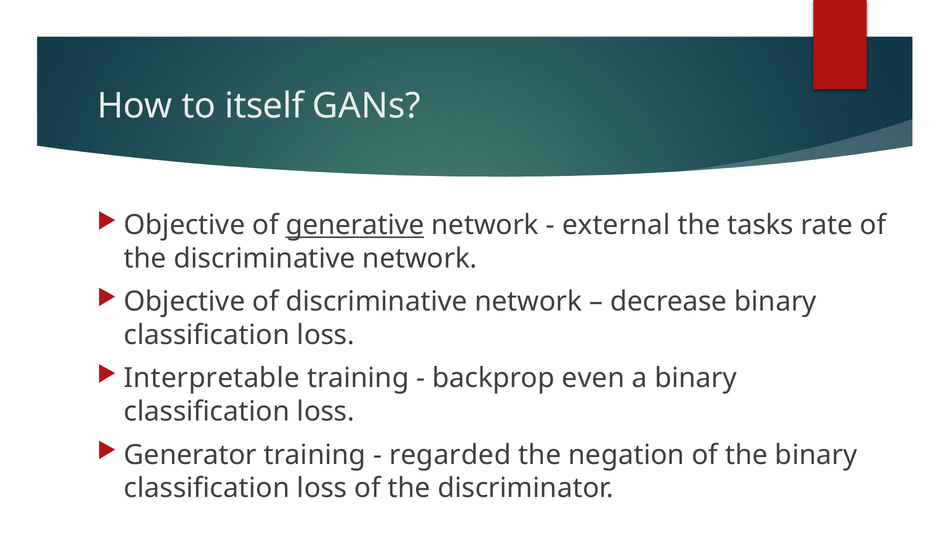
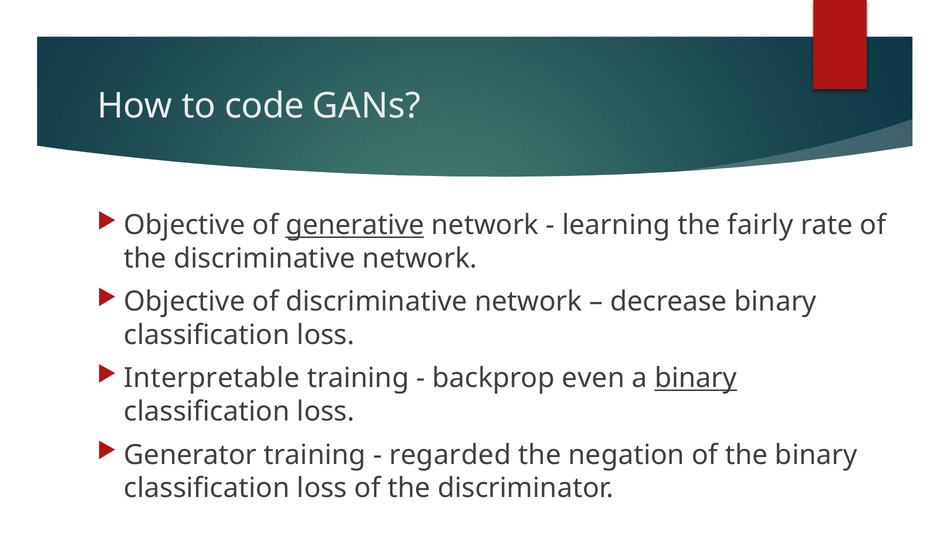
itself: itself -> code (264, 106)
external: external -> learning (616, 225)
tasks: tasks -> fairly (760, 225)
binary underline: none -> present (696, 378)
